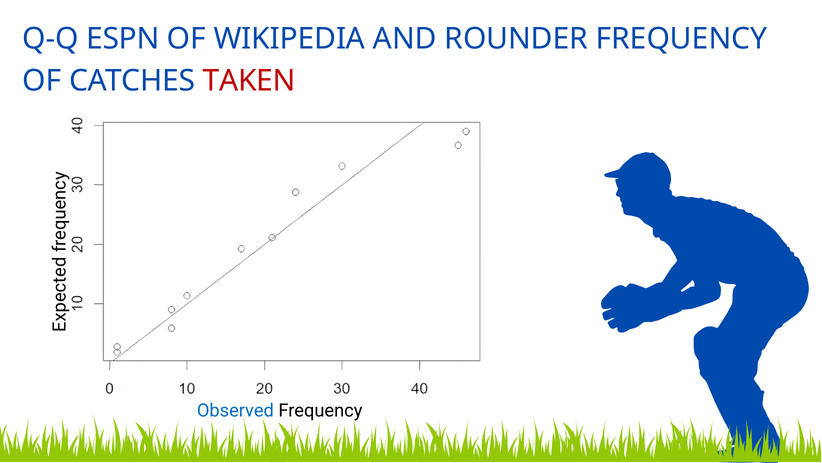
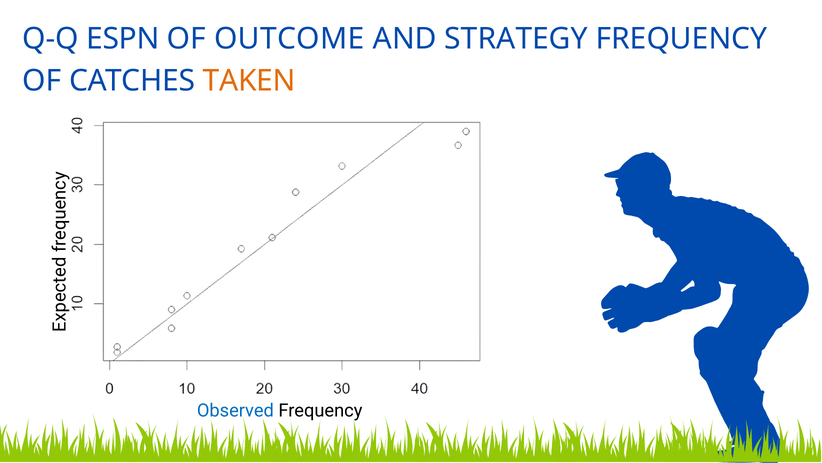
WIKIPEDIA: WIKIPEDIA -> OUTCOME (289, 39)
ROUNDER: ROUNDER -> STRATEGY (516, 39)
TAKEN colour: red -> orange (249, 81)
